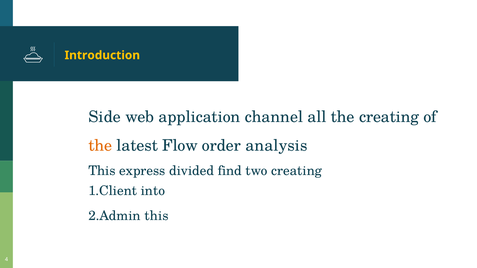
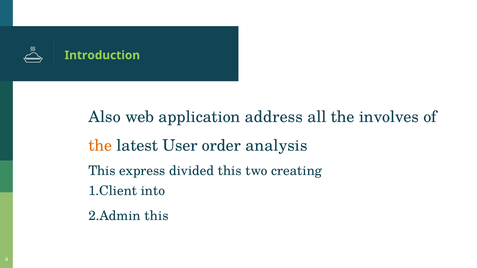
Introduction colour: yellow -> light green (102, 55)
Side: Side -> Also (105, 117)
channel: channel -> address (274, 117)
the creating: creating -> involves (389, 117)
Flow: Flow -> User (180, 146)
divided find: find -> this (230, 171)
